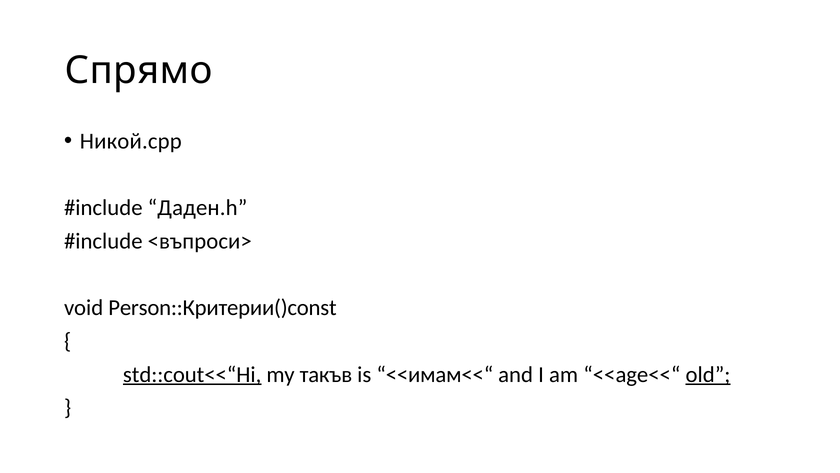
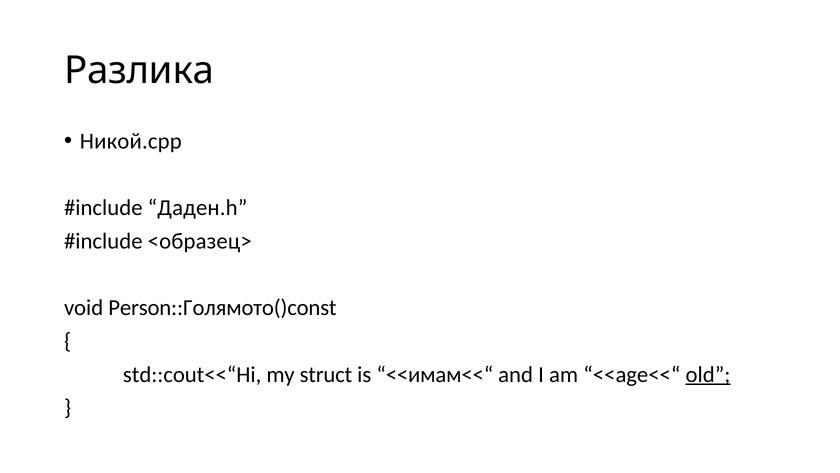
Спрямо: Спрямо -> Разлика (139, 71)
<въпроси>: <въпроси> -> <образец> (200, 241)
Person::Критерии()const: Person::Критерии()const -> Person::Голямото()const (222, 308)
std::cout<<“Hi underline: present -> none (192, 374)
такъв: такъв -> struct (326, 374)
